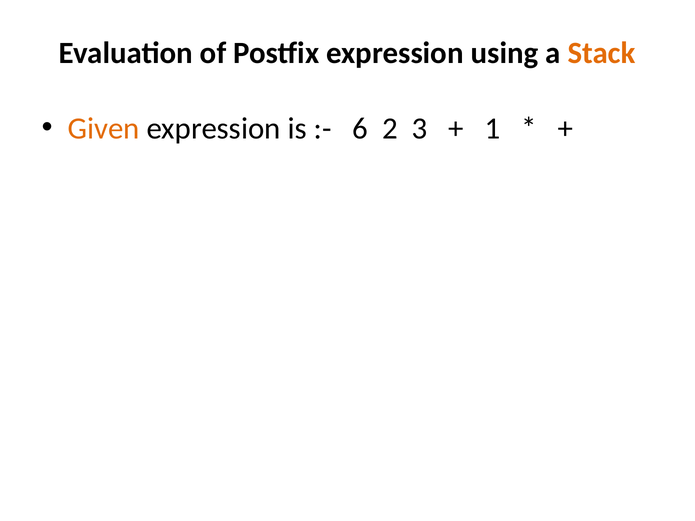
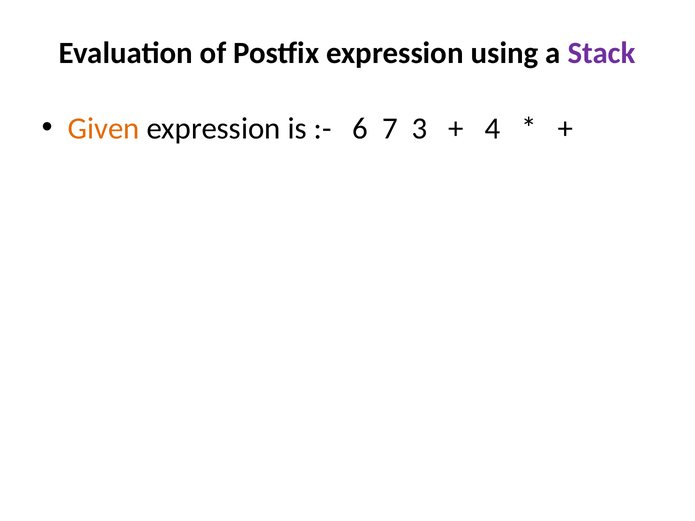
Stack colour: orange -> purple (602, 53)
2: 2 -> 7 (390, 128)
1: 1 -> 4 (492, 128)
